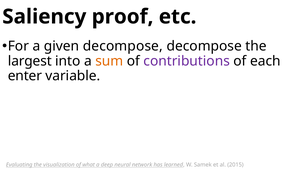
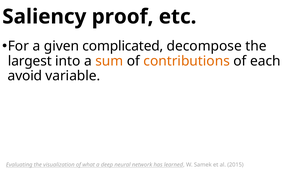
given decompose: decompose -> complicated (123, 46)
contributions colour: purple -> orange (187, 61)
enter: enter -> avoid (25, 76)
